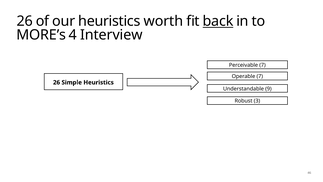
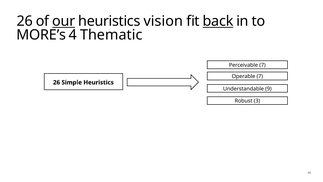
our underline: none -> present (64, 21)
worth: worth -> vision (163, 21)
Interview: Interview -> Thematic (111, 35)
